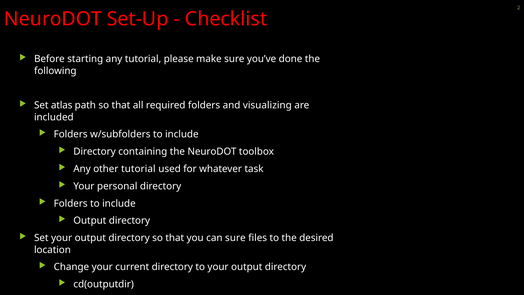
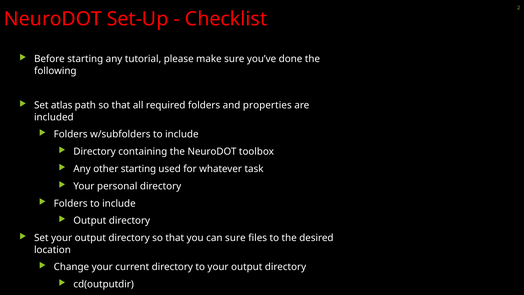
visualizing: visualizing -> properties (267, 105)
other tutorial: tutorial -> starting (138, 169)
